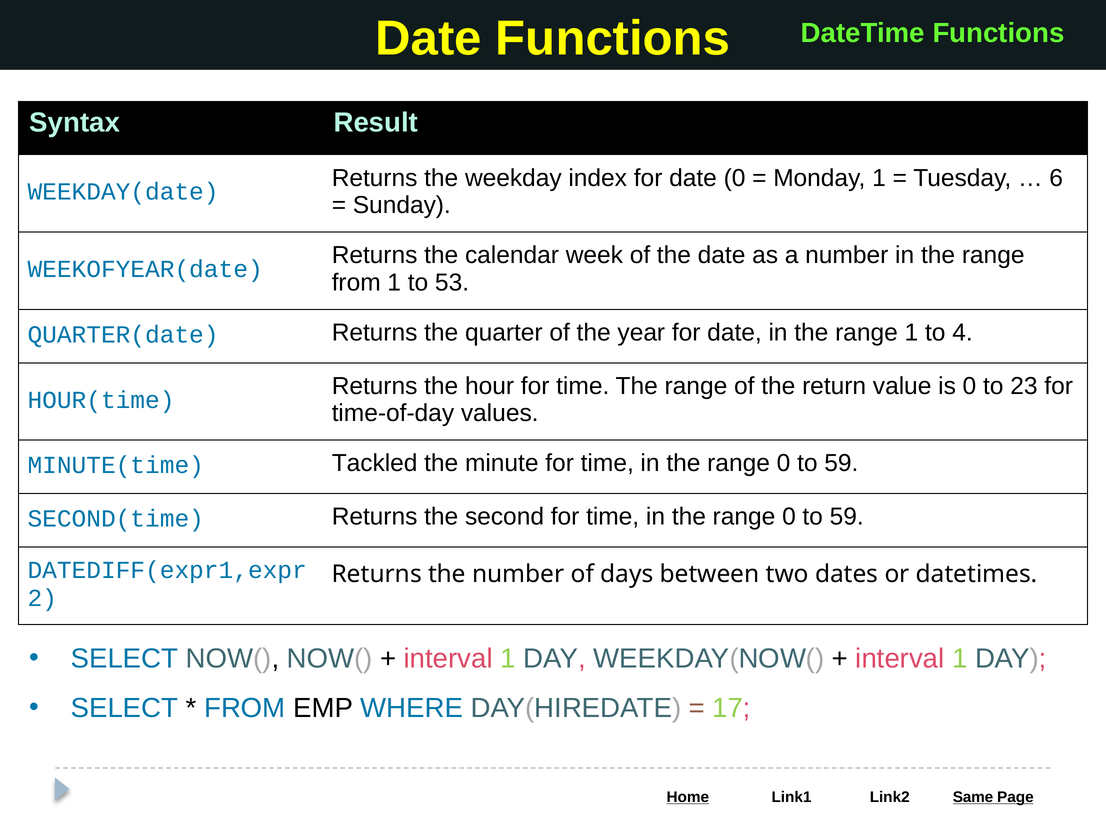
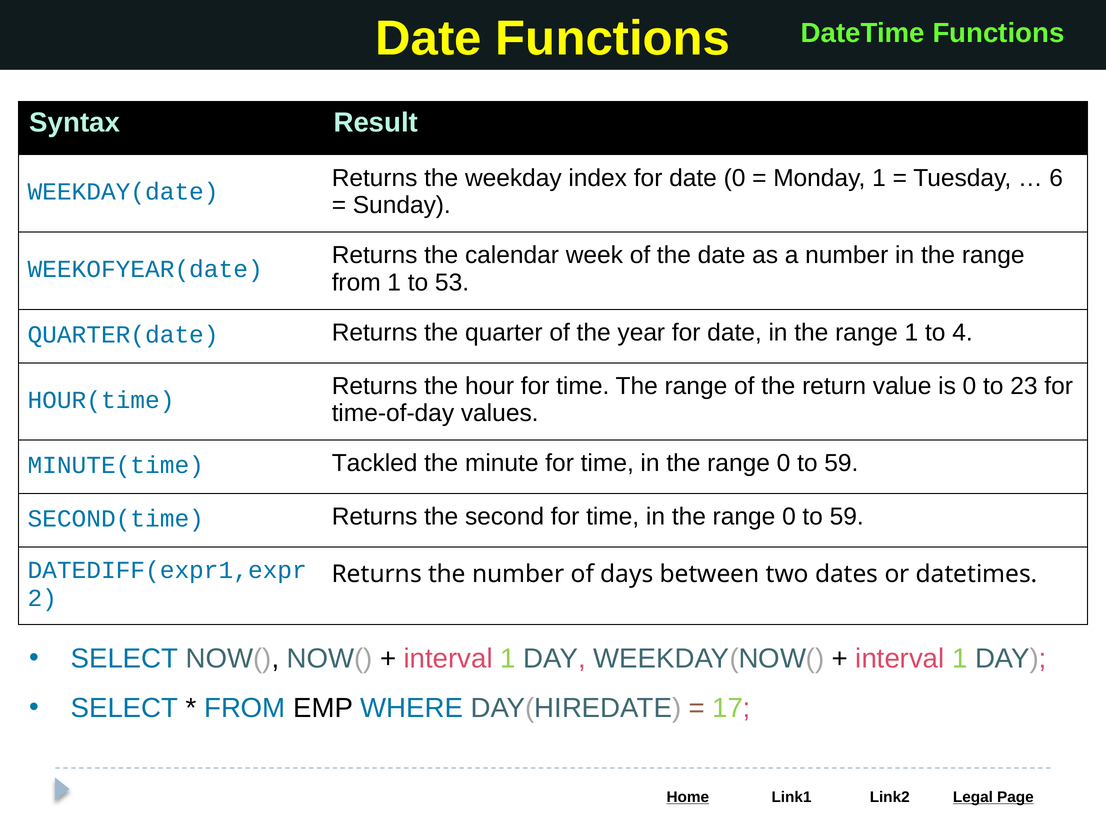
Same: Same -> Legal (973, 797)
